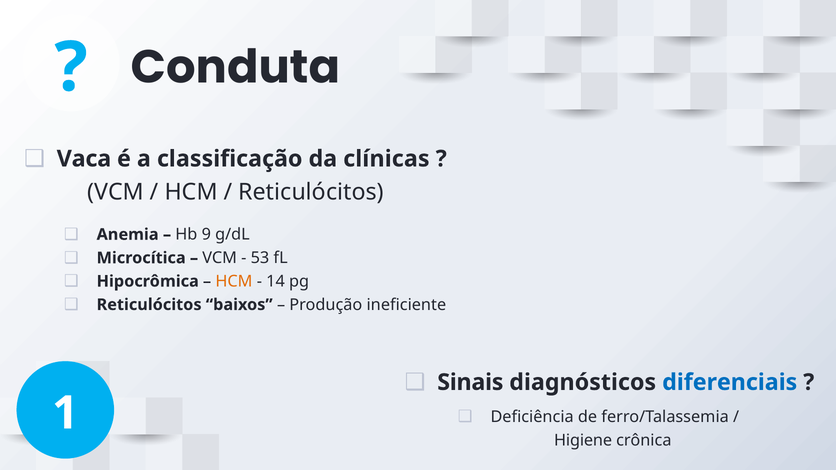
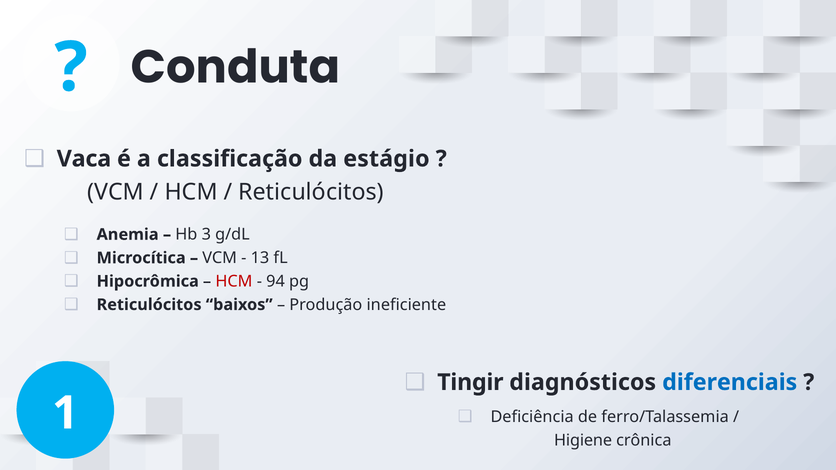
clínicas: clínicas -> estágio (386, 159)
9: 9 -> 3 (206, 235)
53: 53 -> 13 (260, 258)
HCM colour: orange -> red (234, 281)
14: 14 -> 94 (276, 281)
Sinais: Sinais -> Tingir (470, 382)
